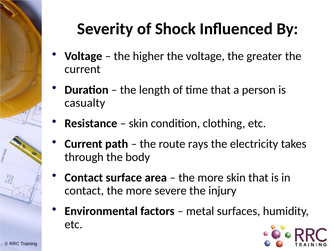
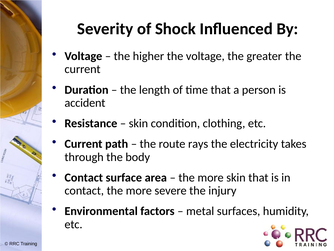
casualty: casualty -> accident (85, 103)
